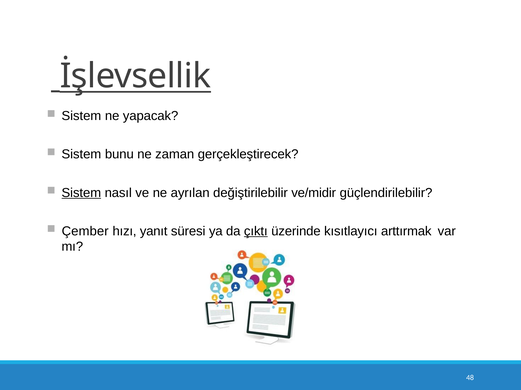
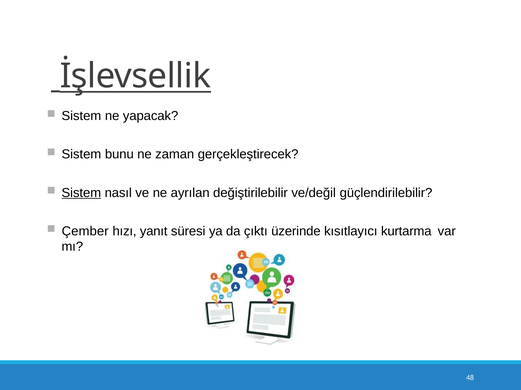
ve/midir: ve/midir -> ve/değil (314, 193)
çıktı underline: present -> none (256, 232)
arttırmak: arttırmak -> kurtarma (406, 232)
